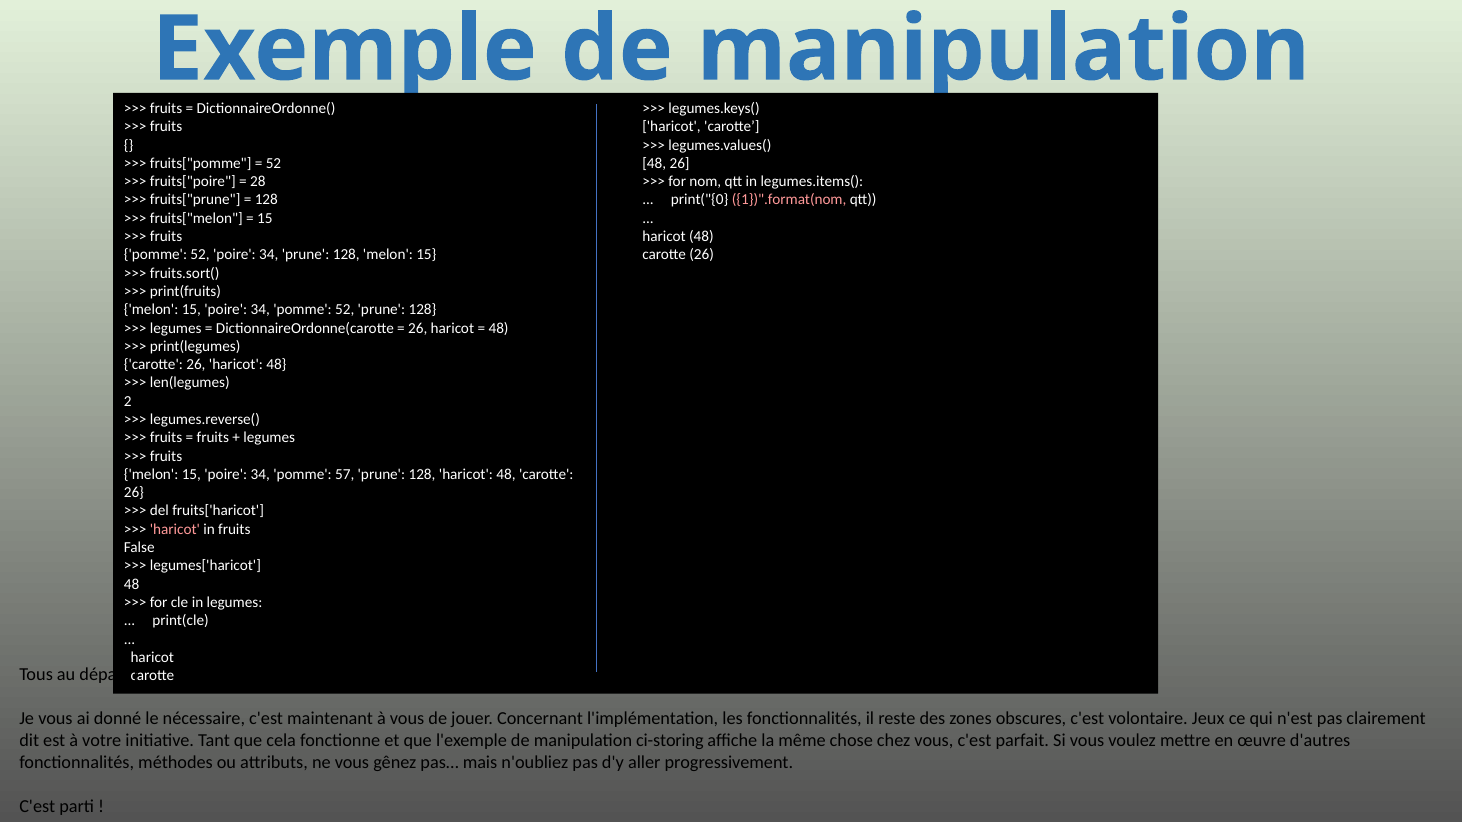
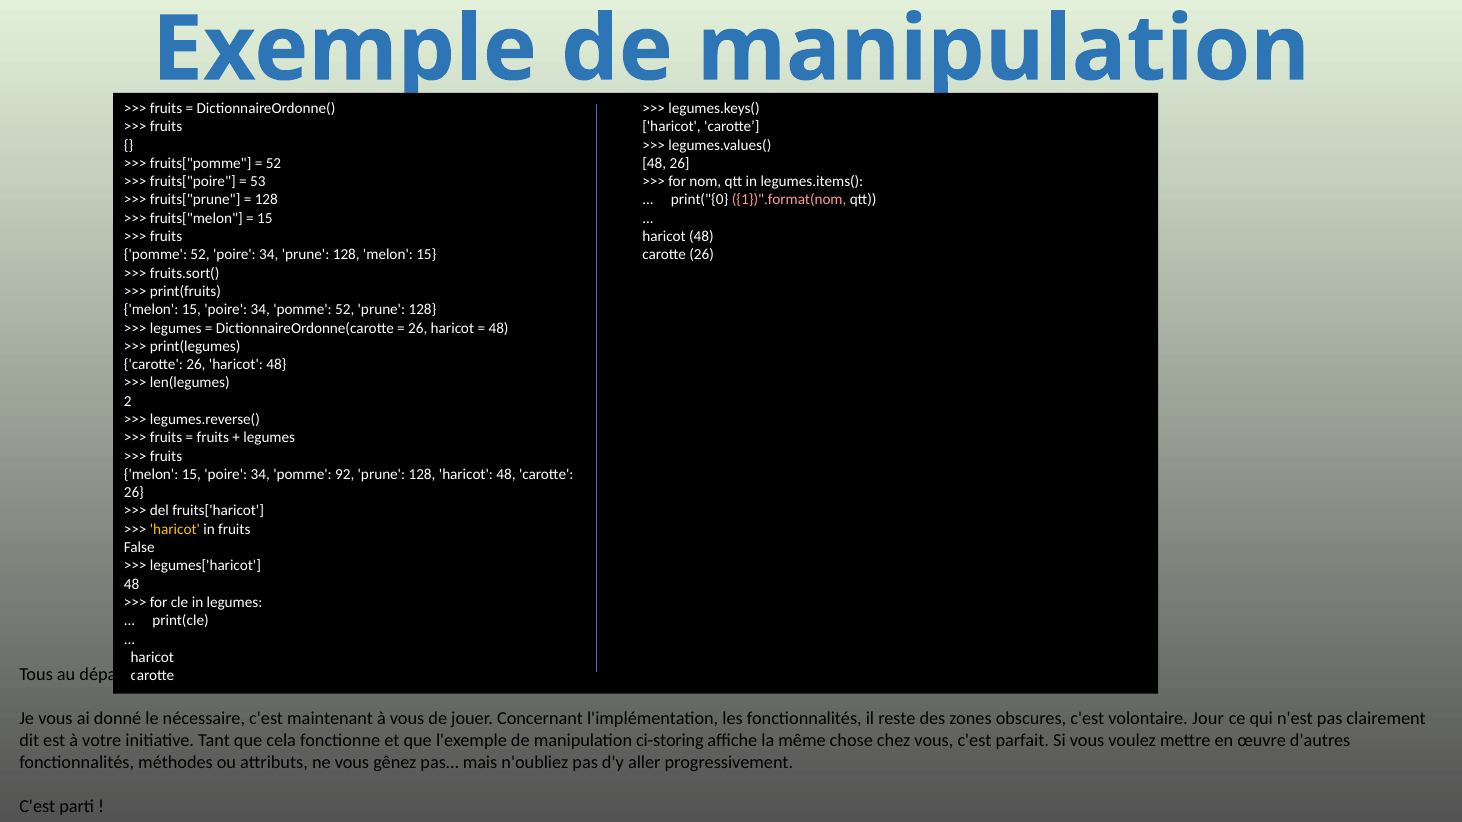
28: 28 -> 53 (258, 182)
57: 57 -> 92 (345, 475)
haricot colour: pink -> yellow (175, 529)
Jeux: Jeux -> Jour (1208, 719)
